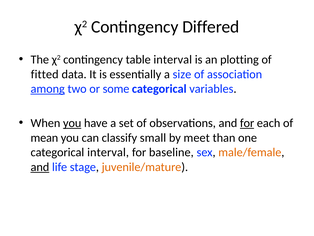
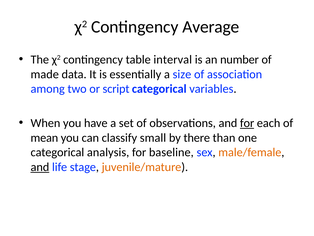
Differed: Differed -> Average (211, 27)
plotting: plotting -> number (239, 59)
fitted: fitted -> made (45, 74)
among underline: present -> none (48, 89)
some: some -> script (116, 89)
you underline: present -> none (72, 123)
meet: meet -> there (197, 137)
categorical interval: interval -> analysis (108, 152)
